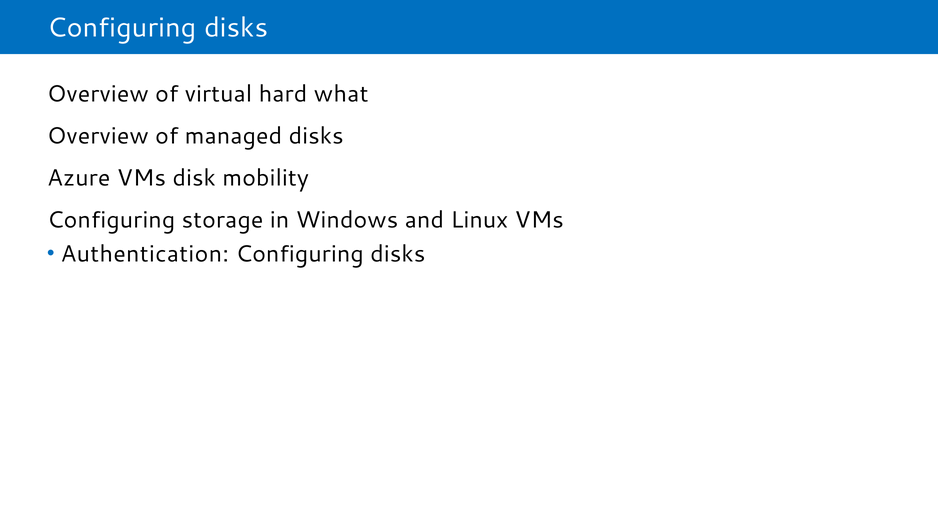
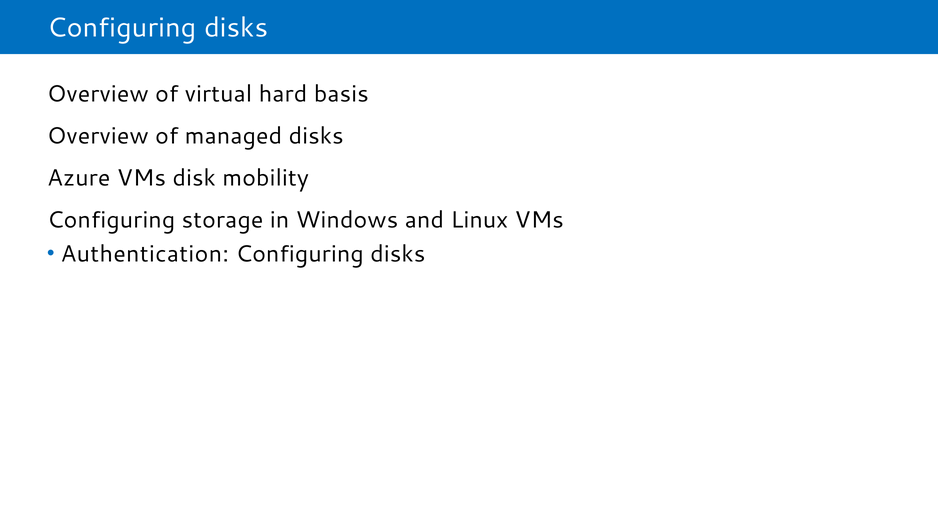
what: what -> basis (341, 94)
